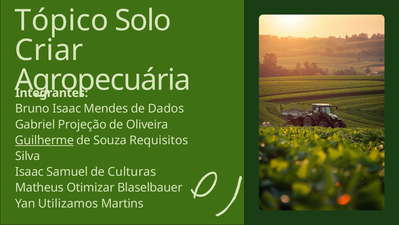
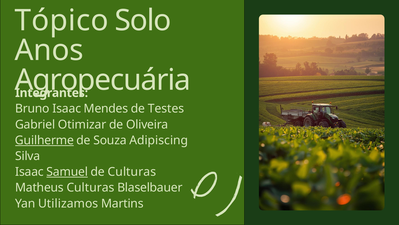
Criar: Criar -> Anos (49, 50)
Dados: Dados -> Testes (166, 108)
Projeção: Projeção -> Otimizar (82, 124)
Requisitos: Requisitos -> Adipiscing (159, 140)
Samuel underline: none -> present (67, 171)
Matheus Otimizar: Otimizar -> Culturas (90, 187)
